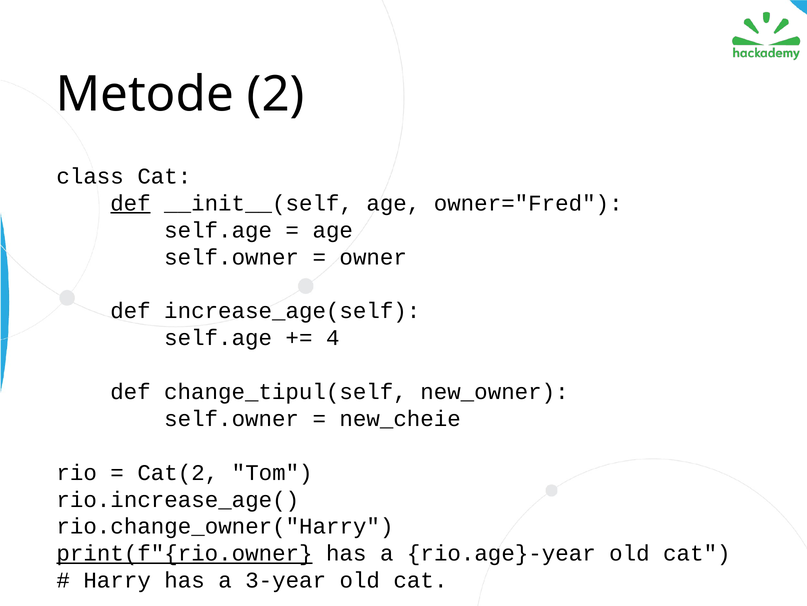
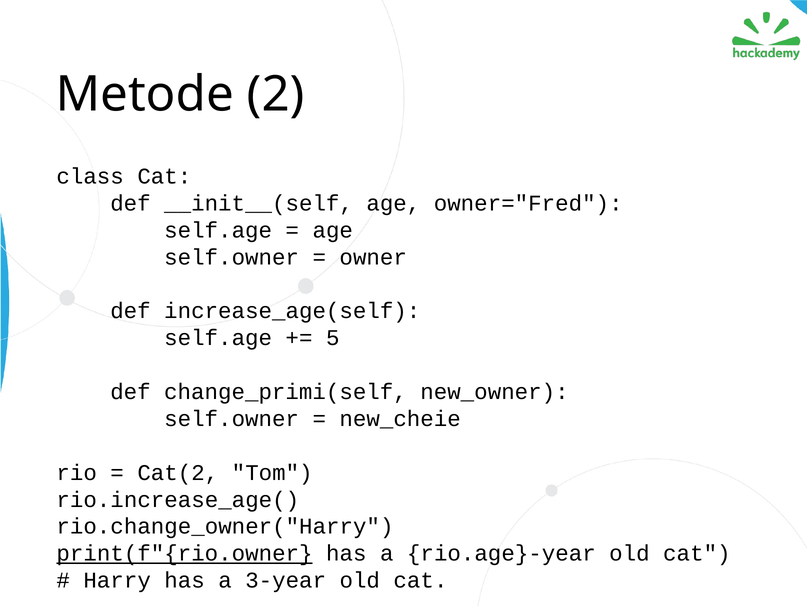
def underline: present -> none (130, 203)
4: 4 -> 5 (333, 338)
change_tipul(self: change_tipul(self -> change_primi(self (285, 391)
